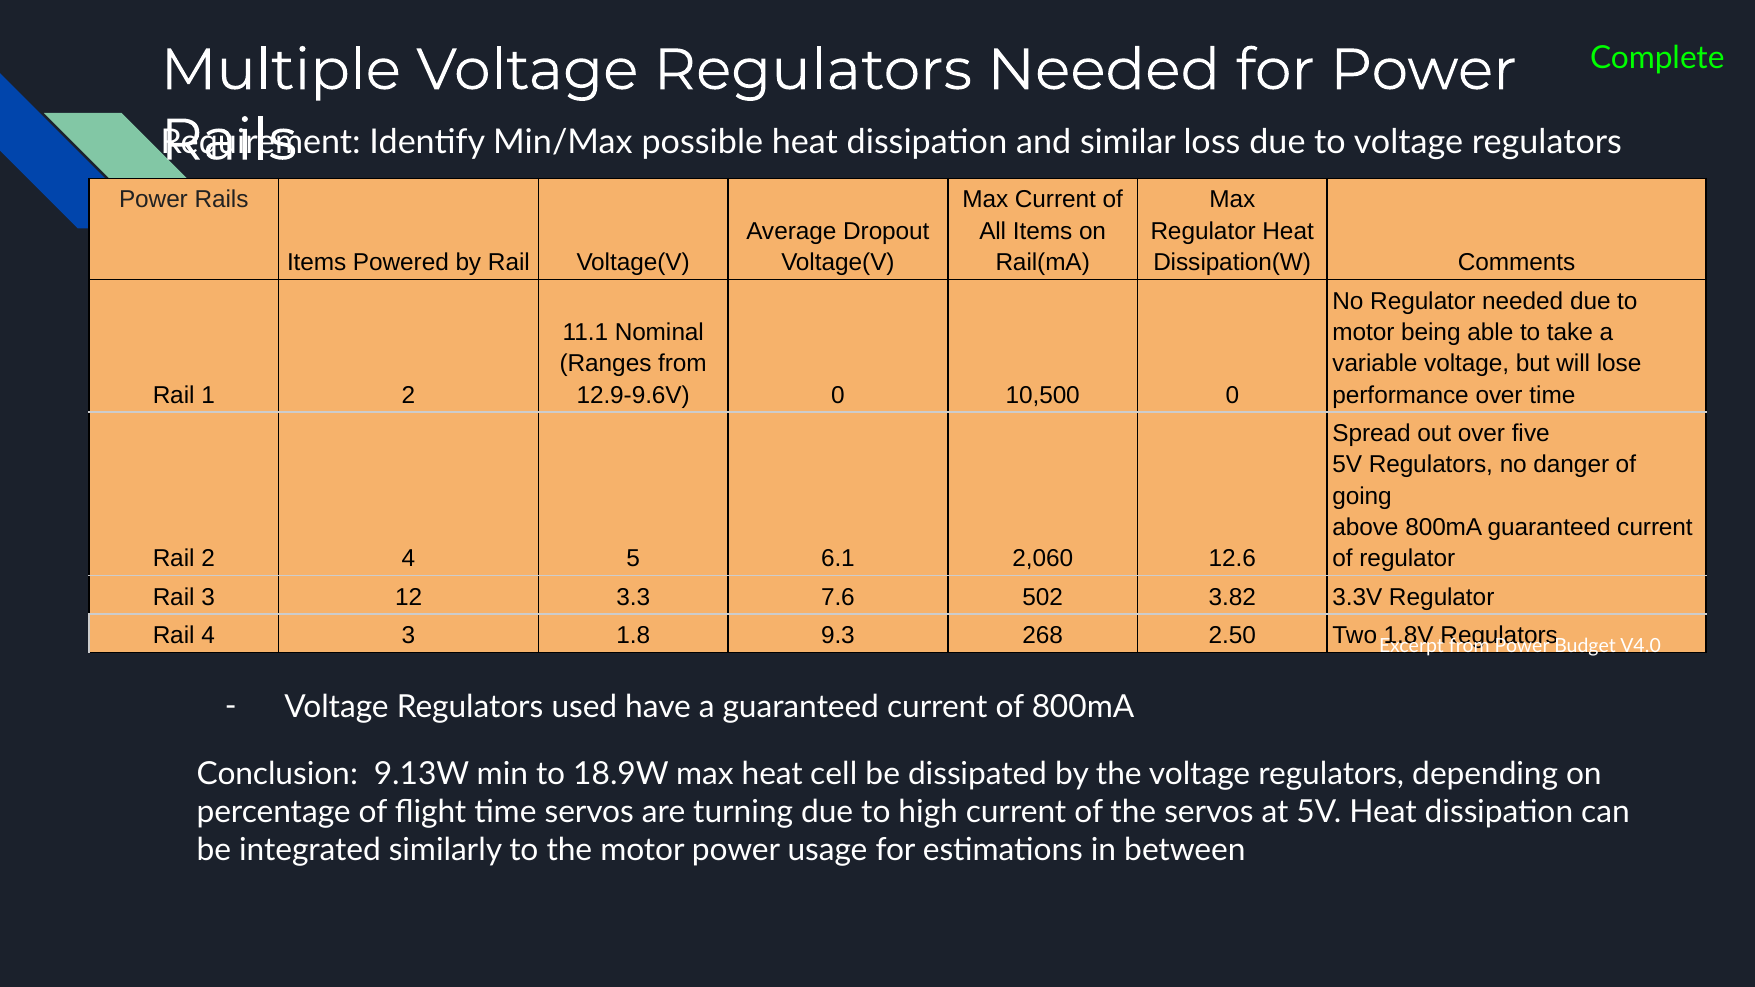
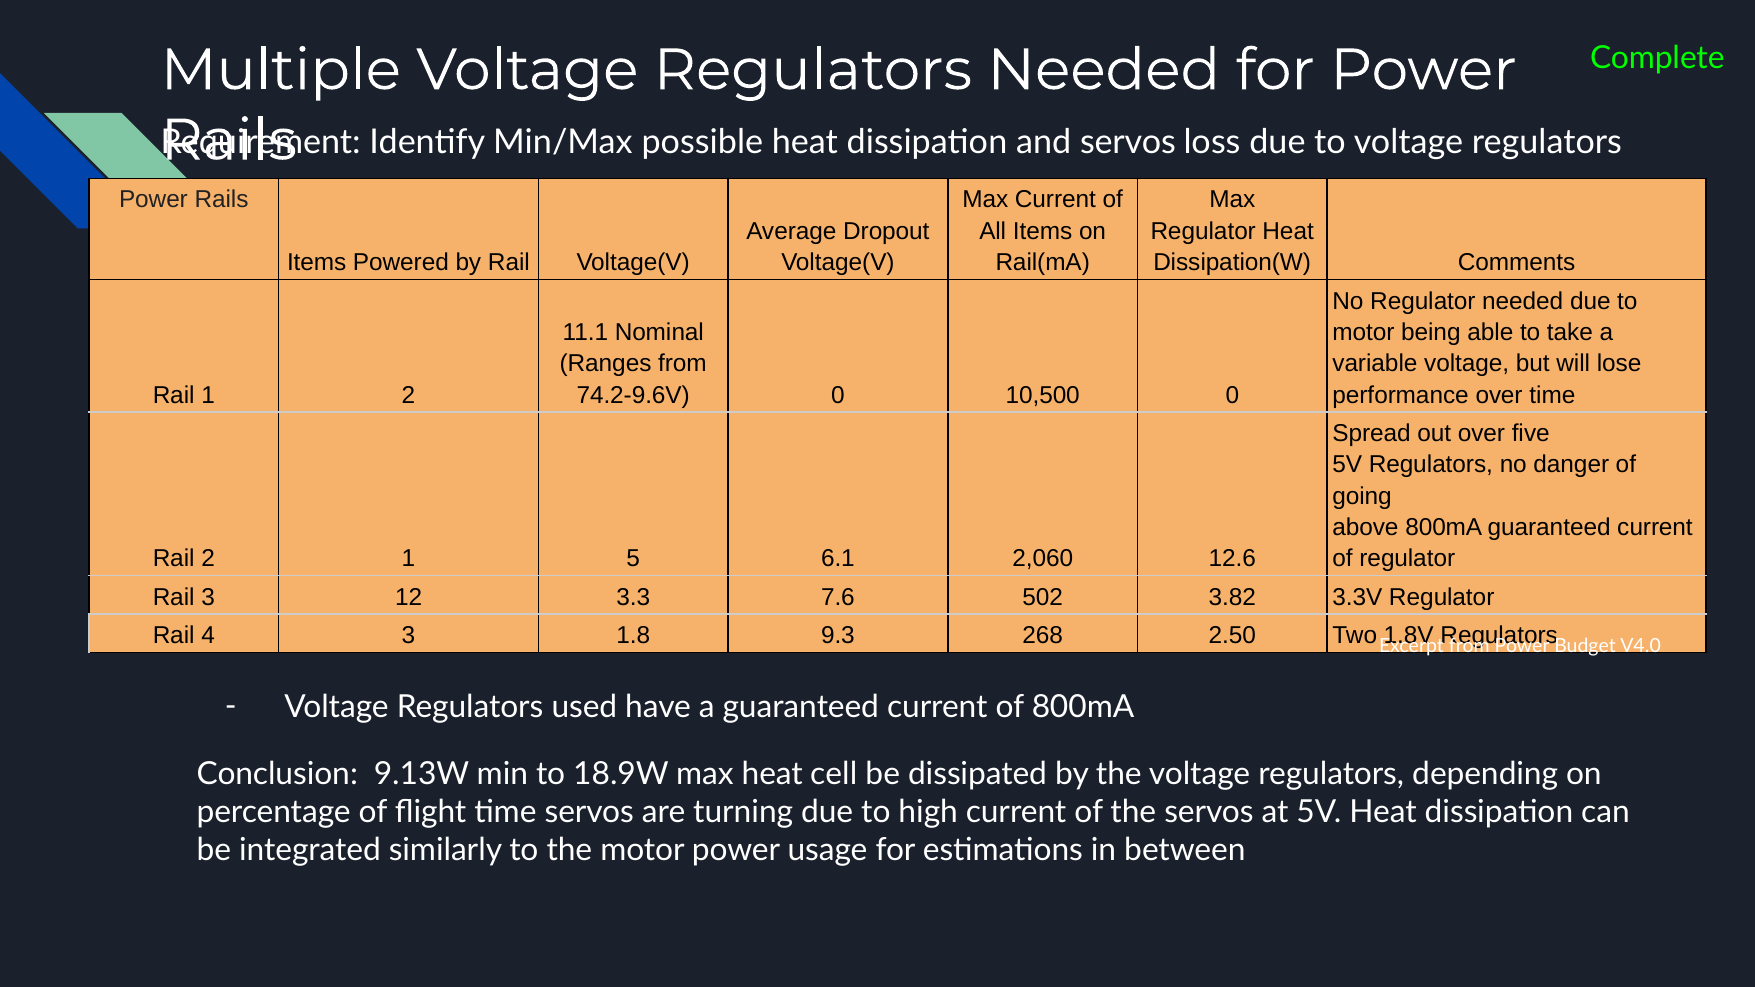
and similar: similar -> servos (1128, 142)
12.9-9.6V: 12.9-9.6V -> 74.2-9.6V (633, 395)
2 4: 4 -> 1 (408, 559)
